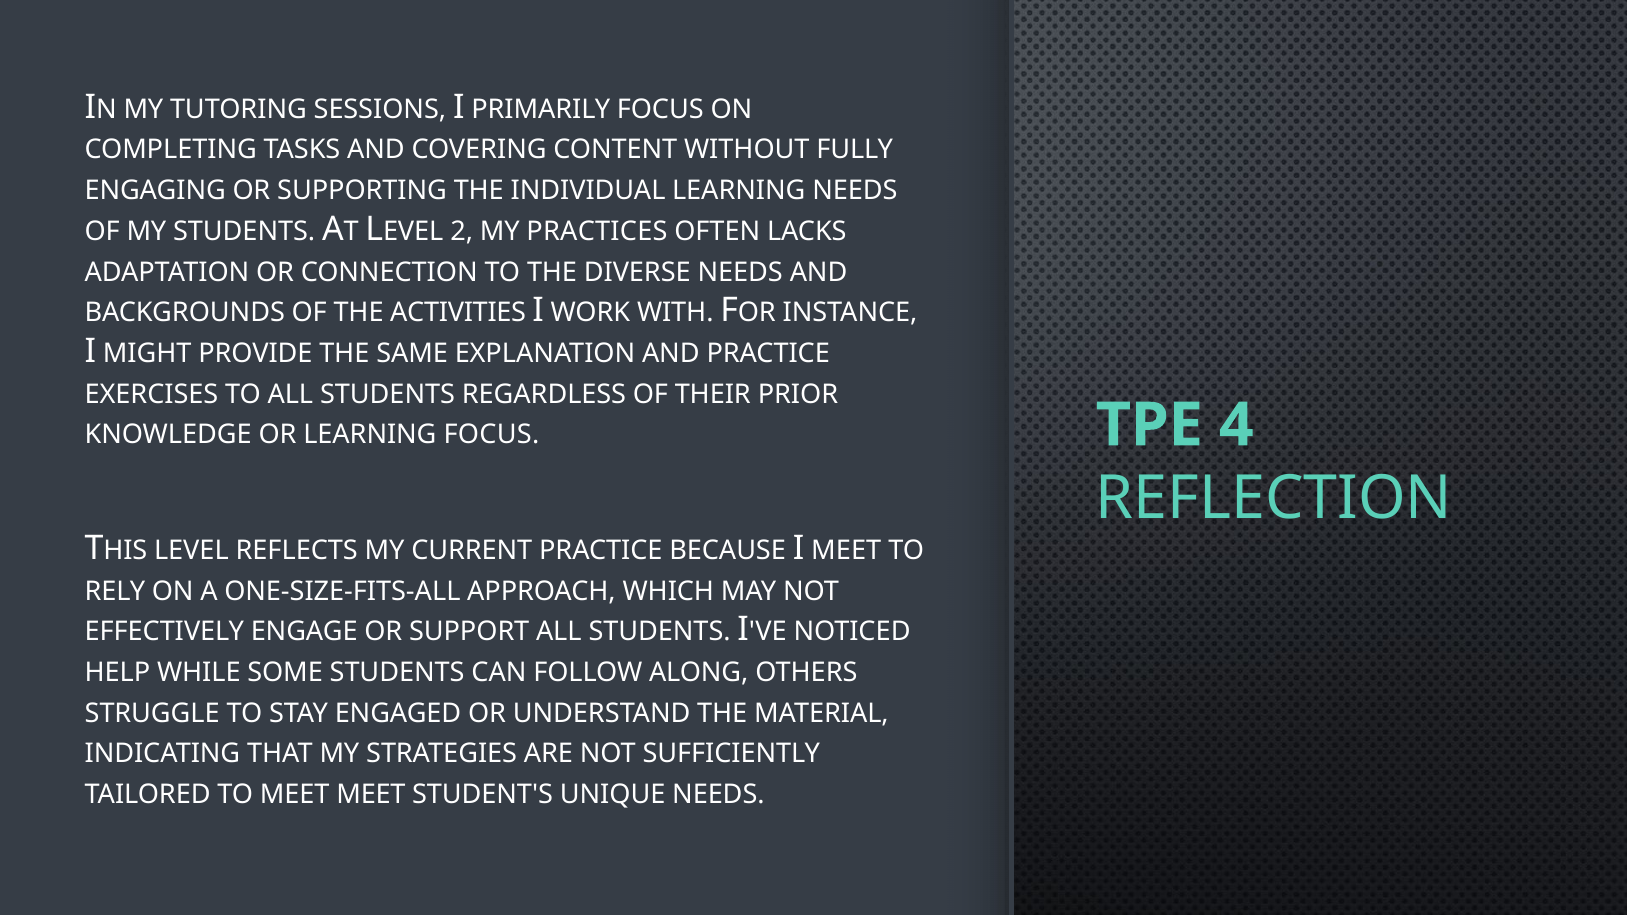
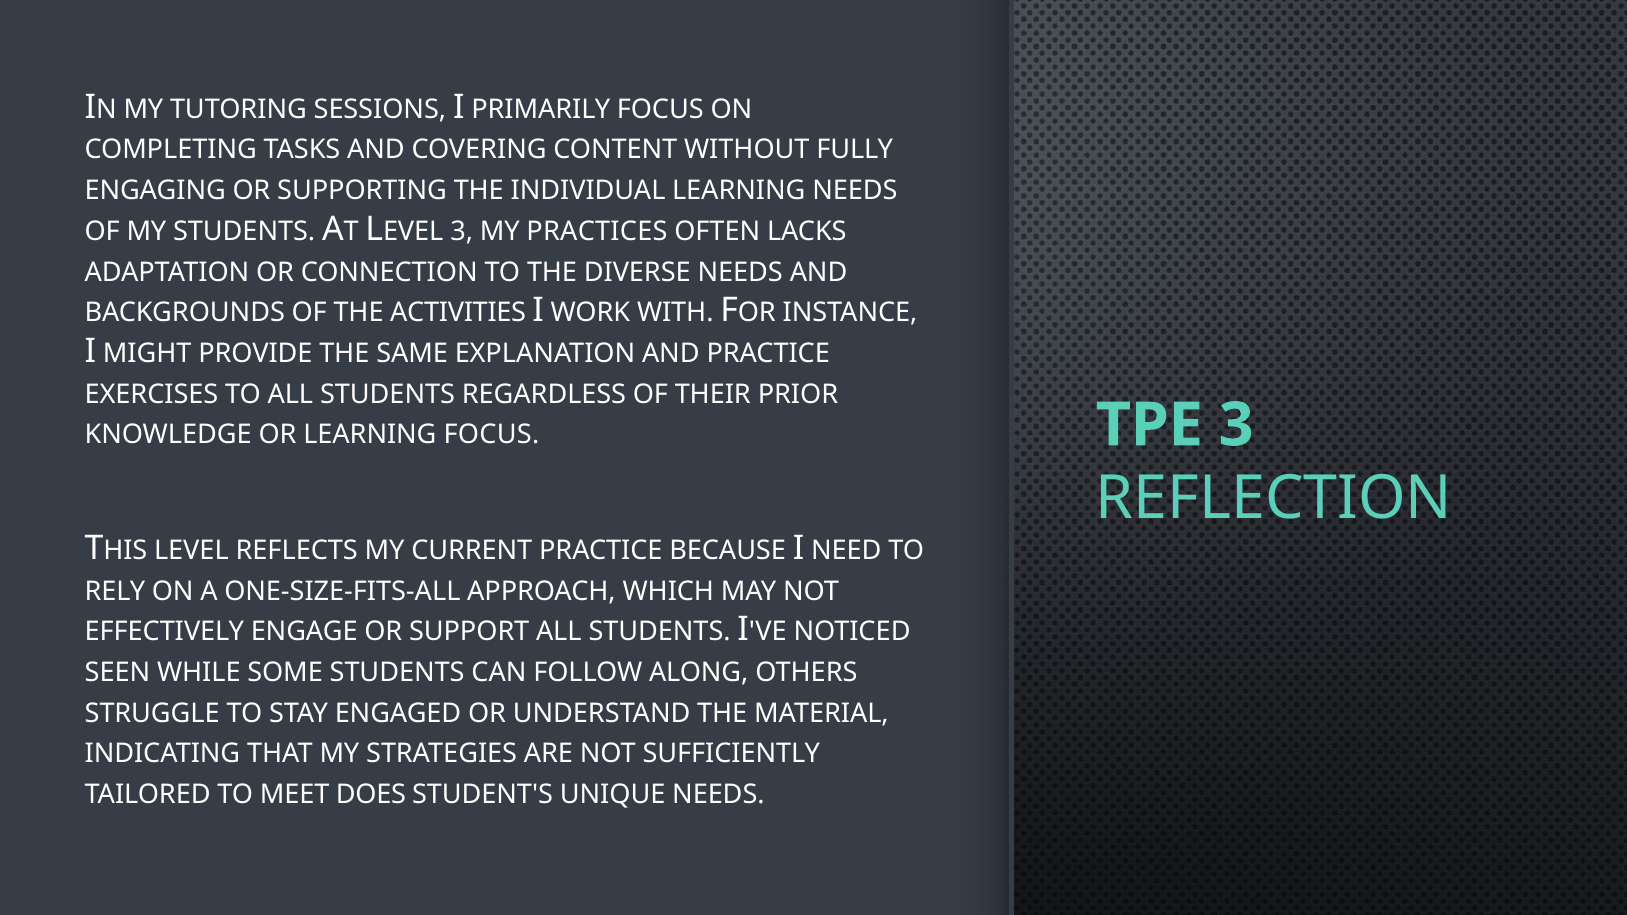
2: 2 -> 3 (462, 231)
TPE 4: 4 -> 3 (1236, 425)
I MEET: MEET -> NEED (846, 550)
HELP: HELP -> SEEN (117, 673)
MEET MEET: MEET -> DOES (371, 795)
